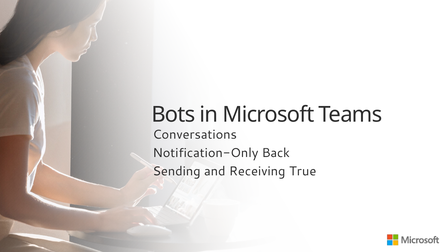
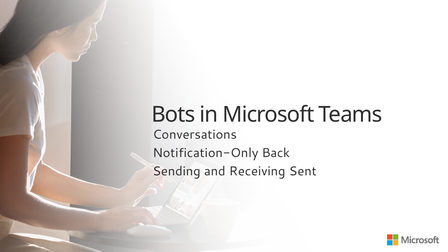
True: True -> Sent (303, 171)
